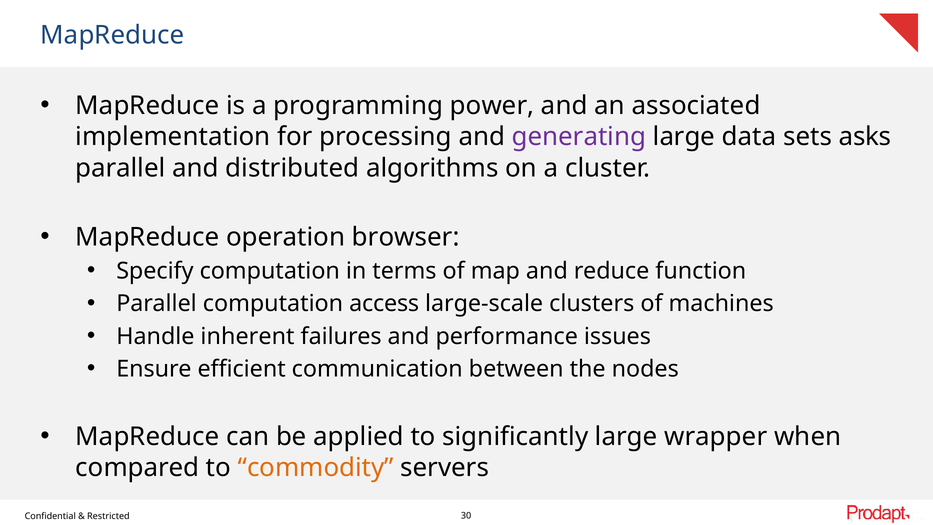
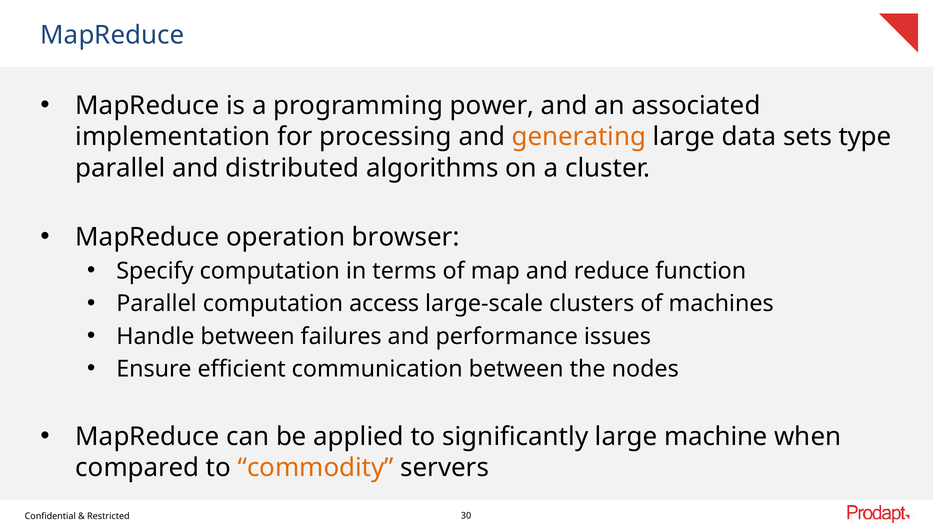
generating colour: purple -> orange (579, 137)
asks: asks -> type (865, 137)
Handle inherent: inherent -> between (248, 336)
wrapper: wrapper -> machine (716, 437)
